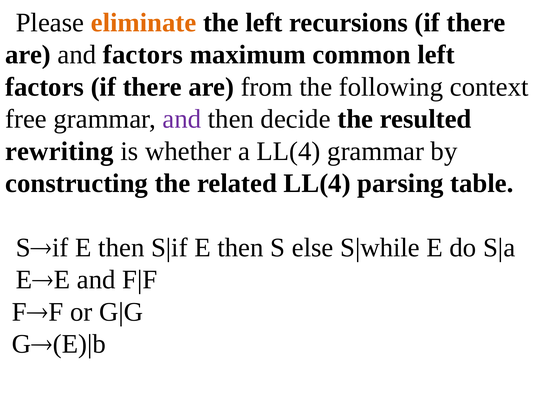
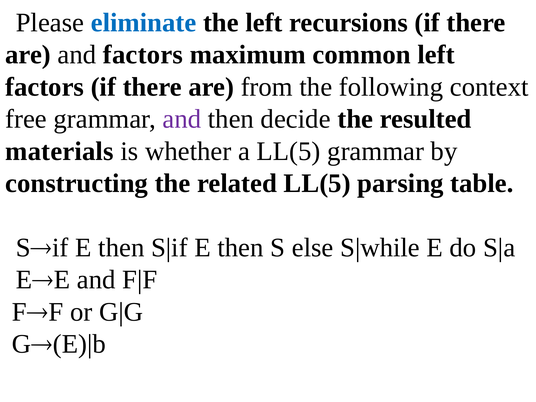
eliminate colour: orange -> blue (144, 23)
rewriting: rewriting -> materials (59, 151)
a LL(4: LL(4 -> LL(5 (289, 151)
related LL(4: LL(4 -> LL(5 (317, 183)
